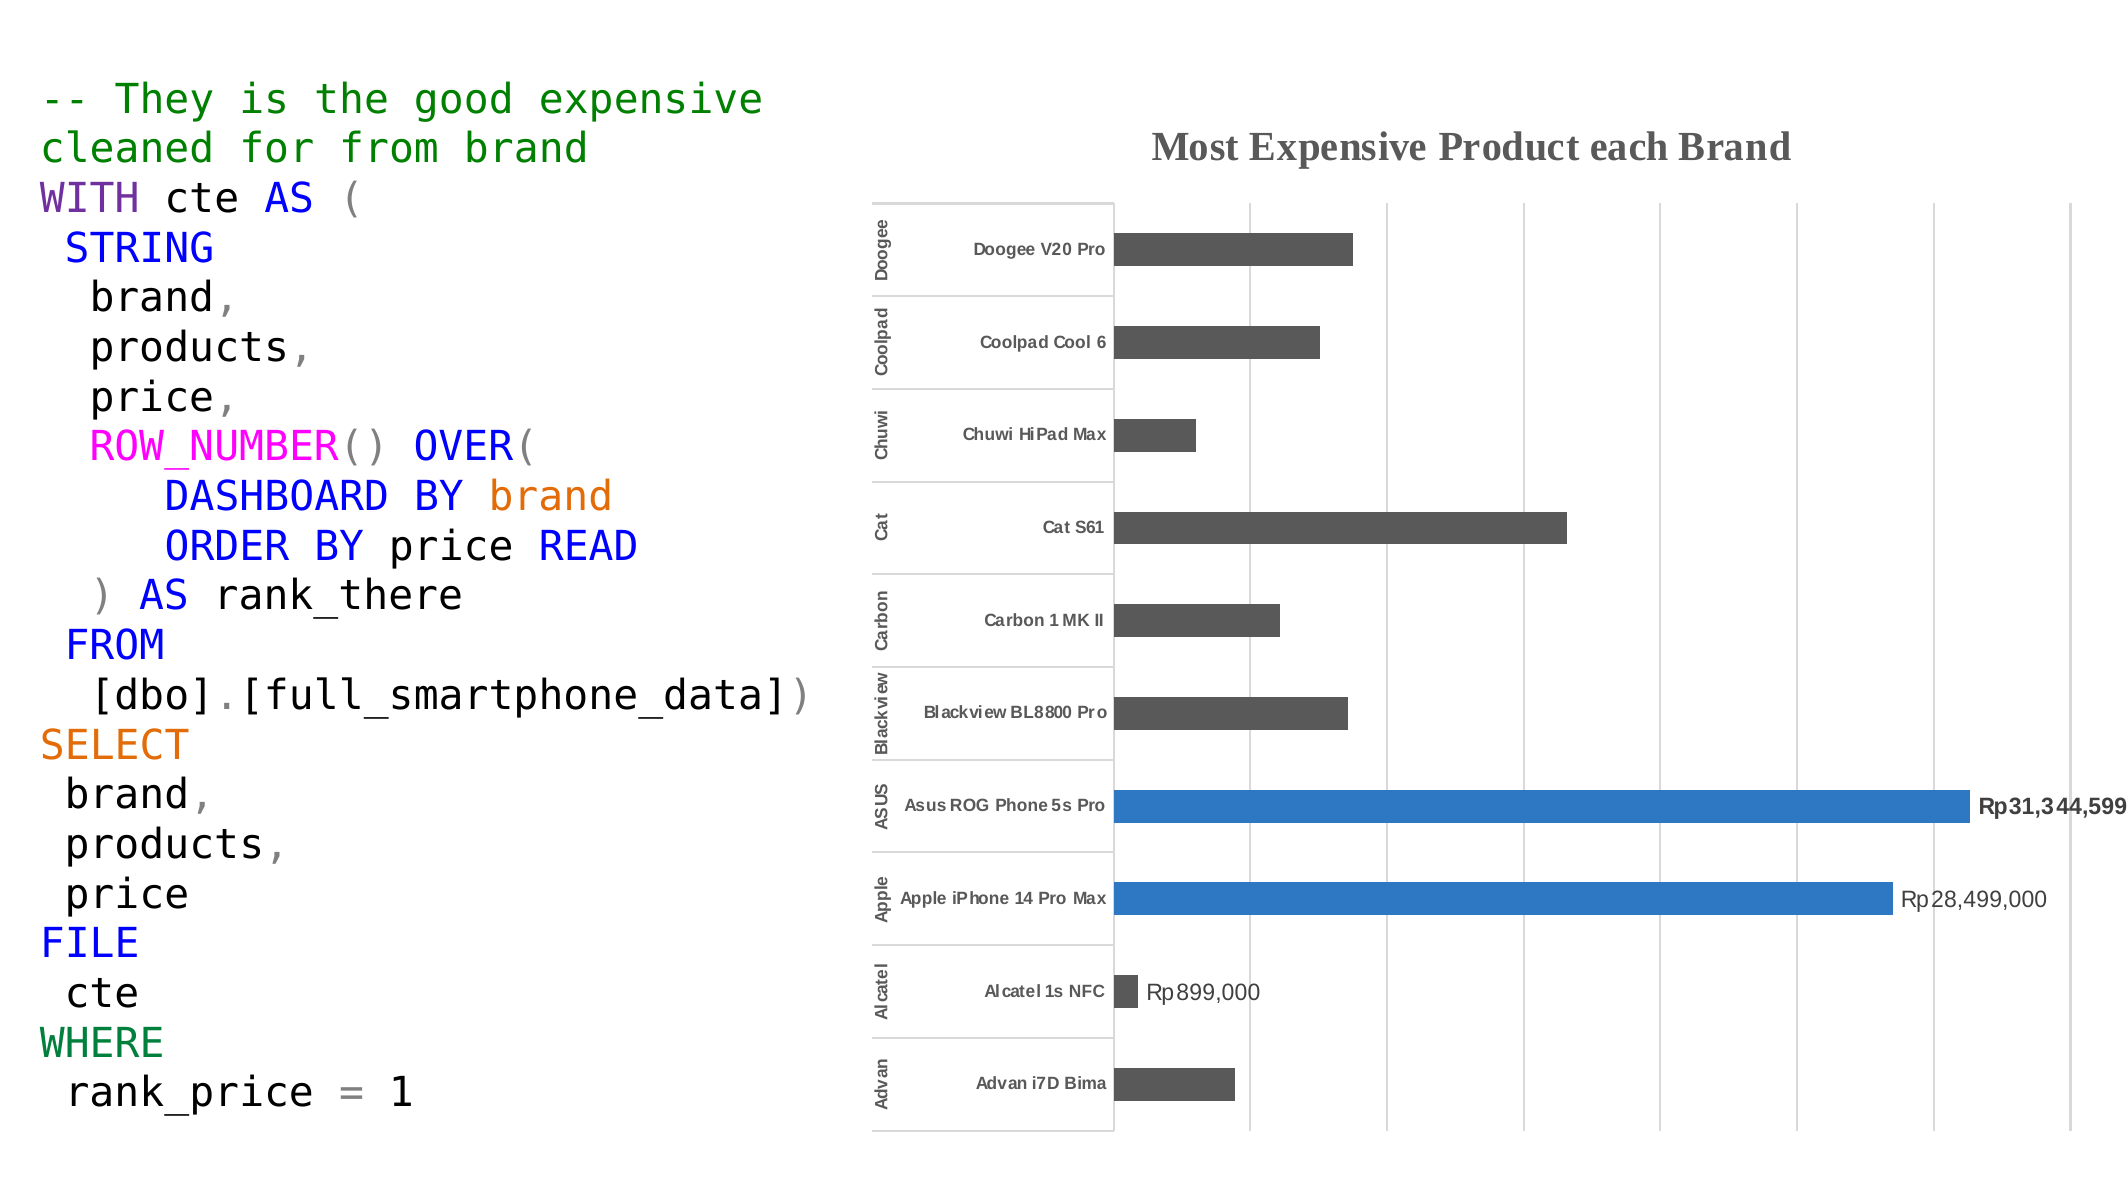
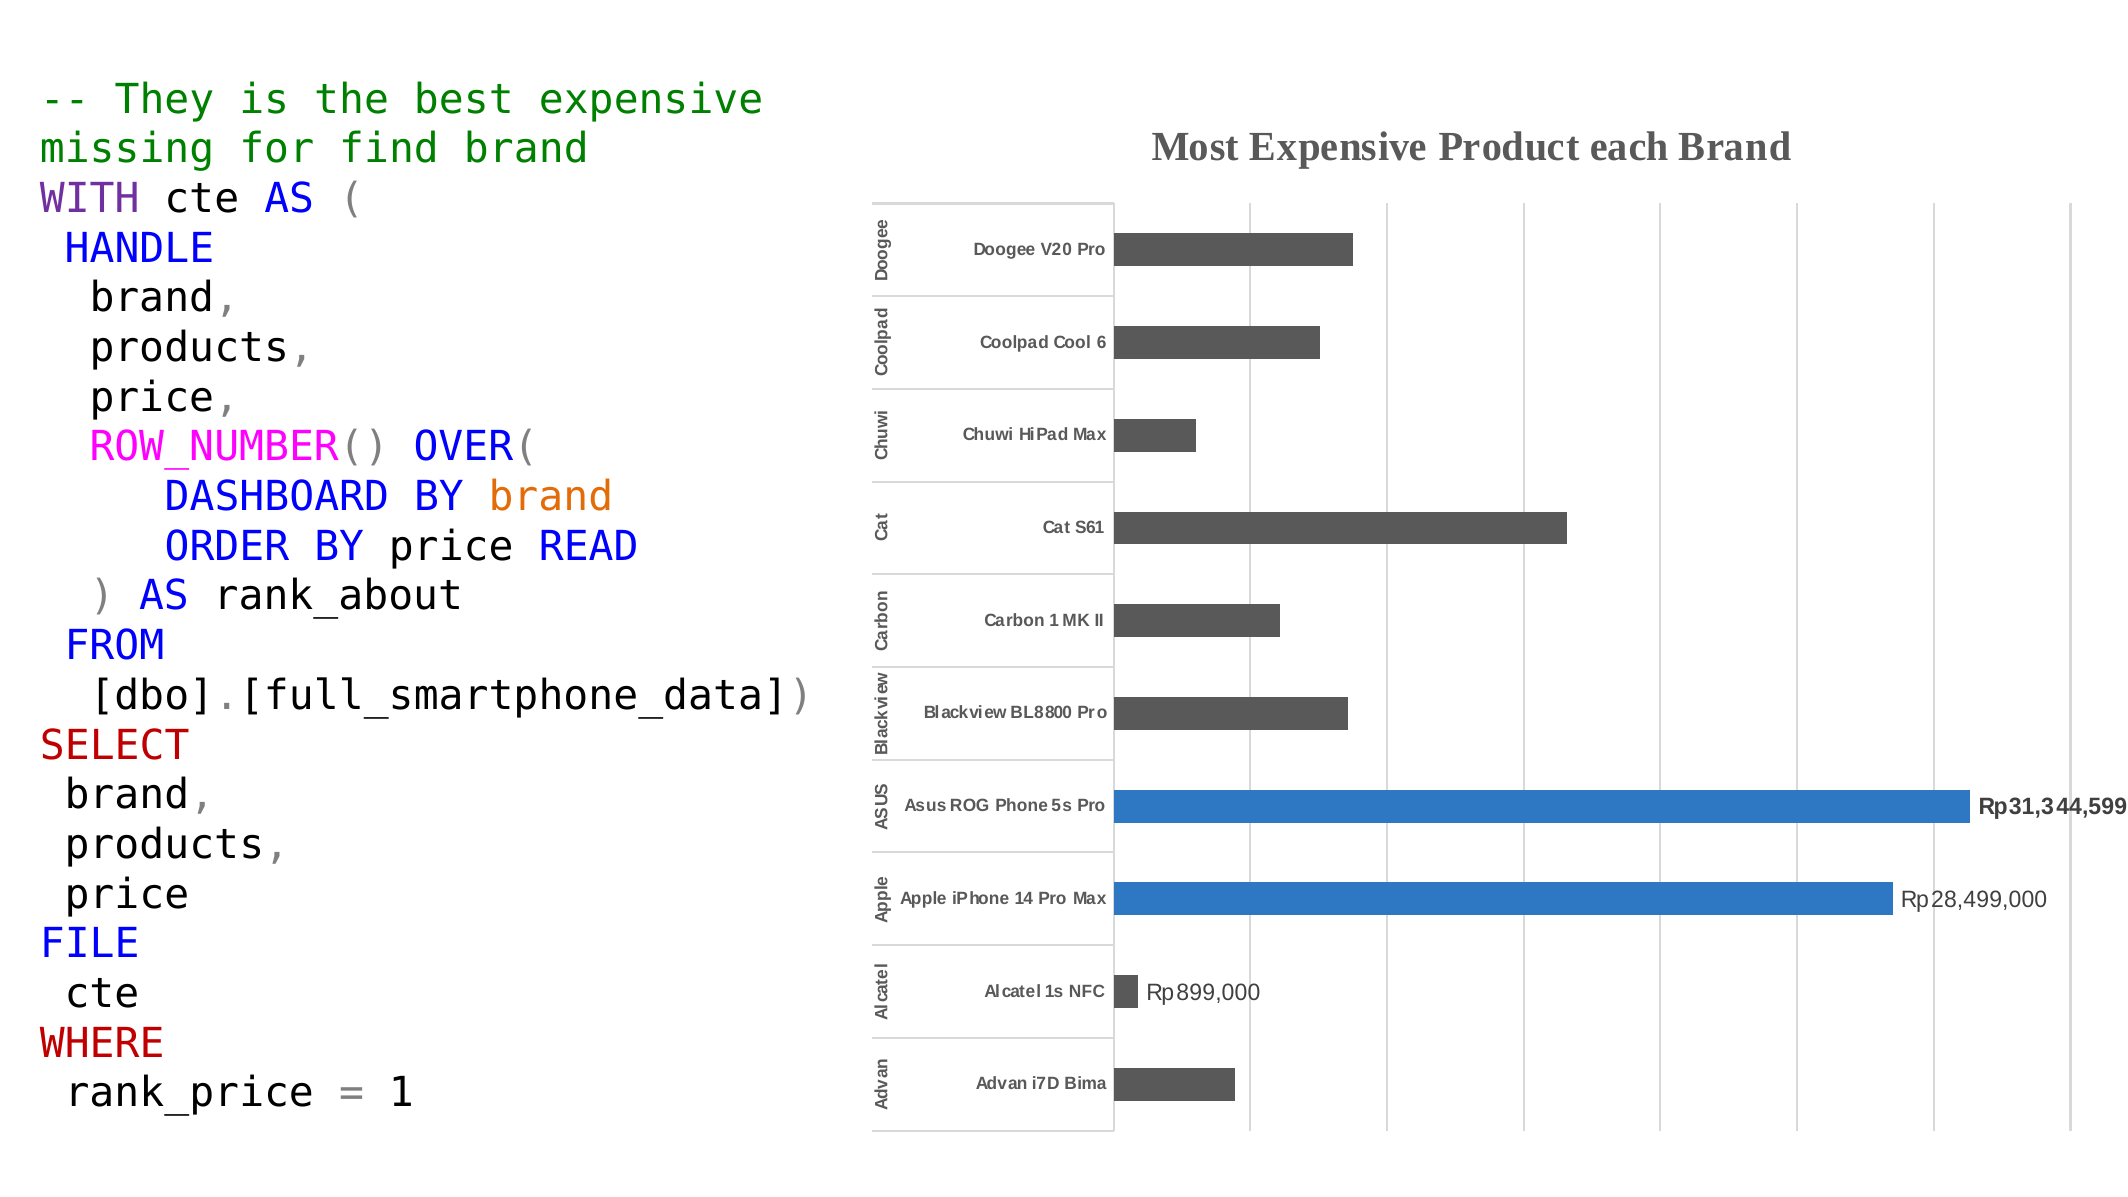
good: good -> best (464, 100)
cleaned: cleaned -> missing (127, 149)
for from: from -> find (389, 149)
STRING: STRING -> HANDLE (139, 249)
rank_there: rank_there -> rank_about (338, 596)
SELECT colour: orange -> red (115, 745)
WHERE colour: green -> red (102, 1043)
